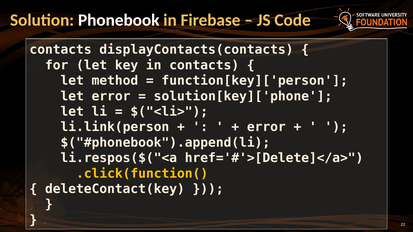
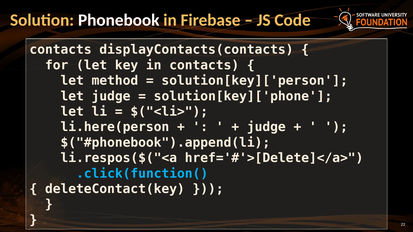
function[key]['person: function[key]['person -> solution[key]['person (255, 81)
let error: error -> judge (111, 96)
li.link(person: li.link(person -> li.here(person (115, 127)
error: error -> judge (266, 127)
.click(function( colour: yellow -> light blue (142, 174)
